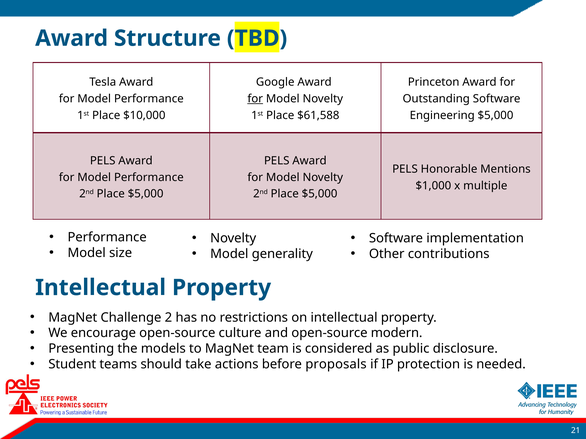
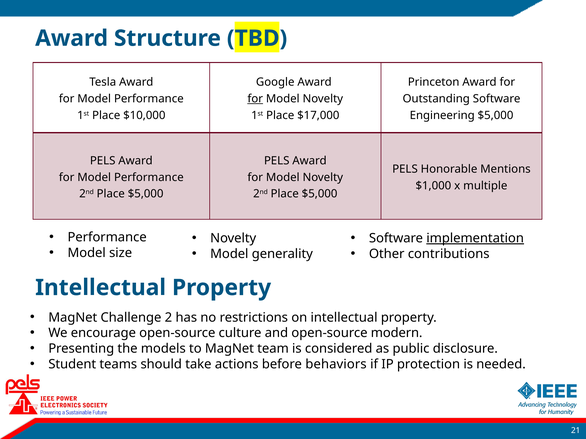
$61,588: $61,588 -> $17,000 (318, 116)
implementation underline: none -> present (475, 238)
proposals: proposals -> behaviors (336, 365)
